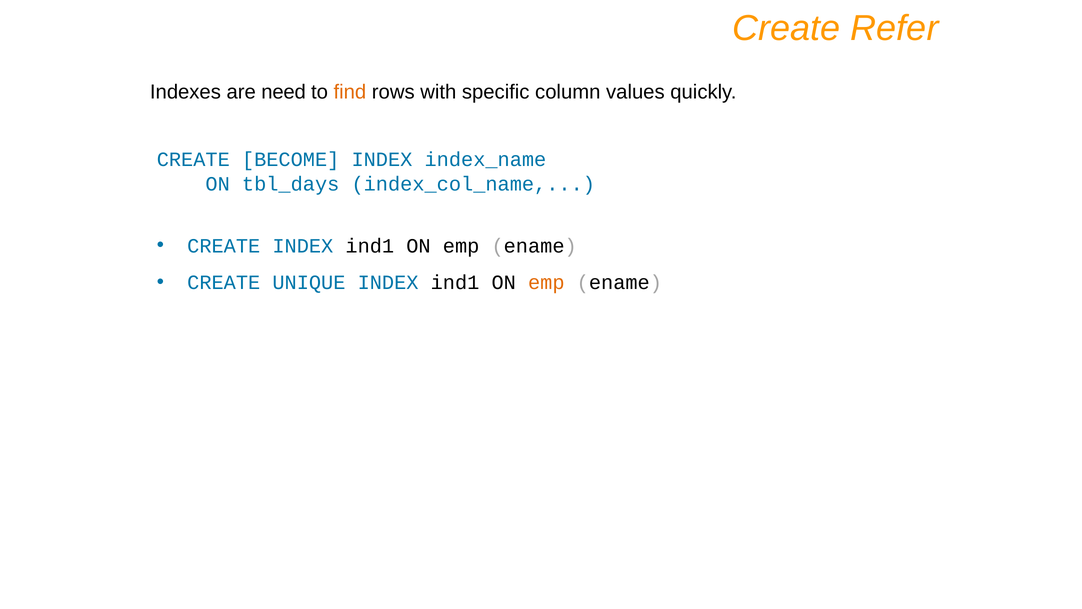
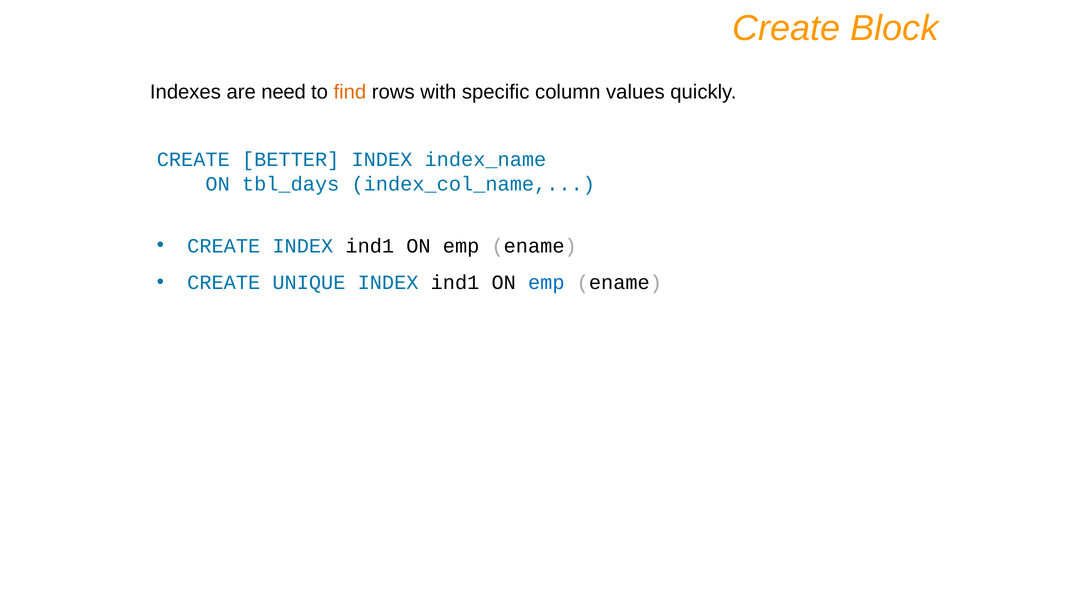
Refer: Refer -> Block (894, 28)
BECOME: BECOME -> BETTER (291, 160)
emp colour: orange -> blue (546, 282)
